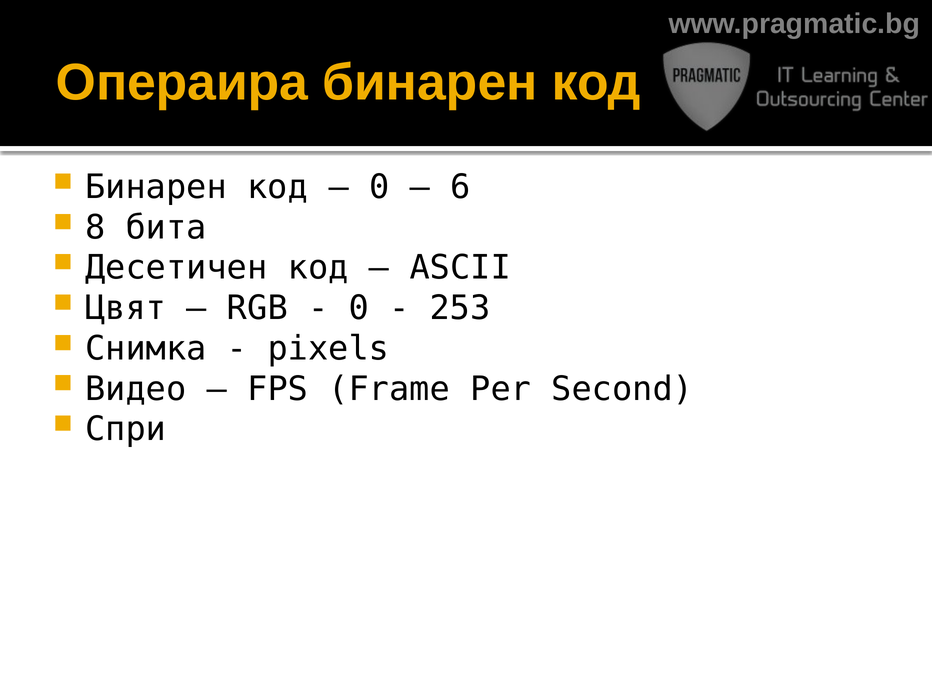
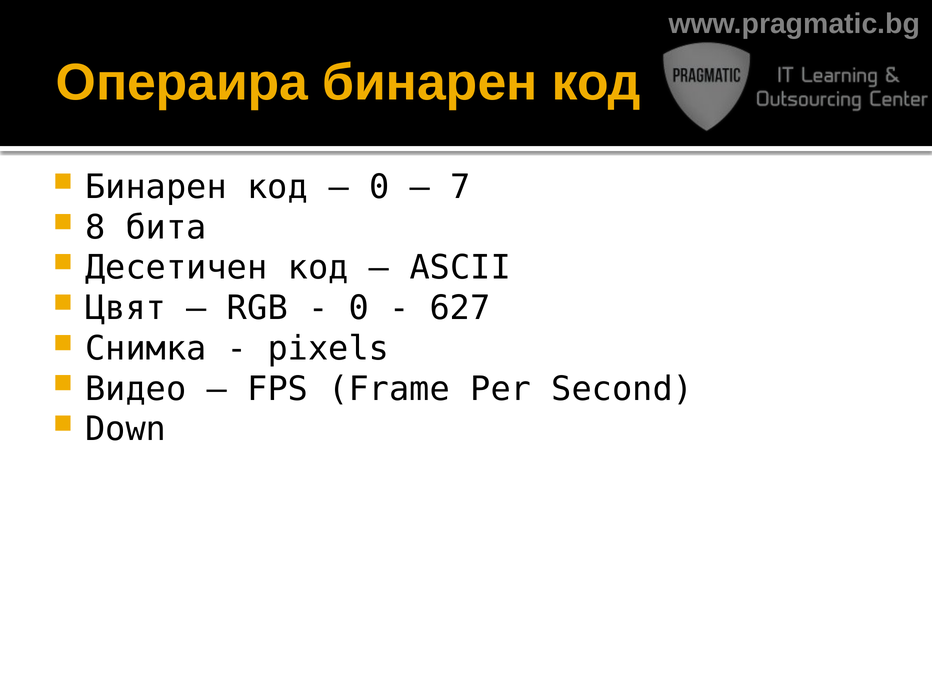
6: 6 -> 7 (460, 187)
253: 253 -> 627 (460, 308)
Спри: Спри -> Down (126, 429)
